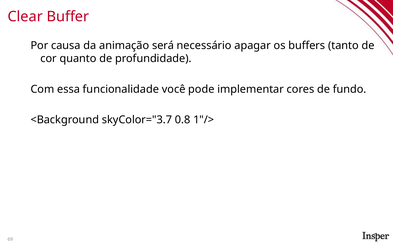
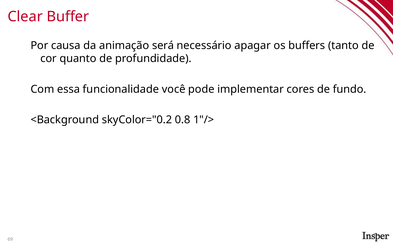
skyColor="3.7: skyColor="3.7 -> skyColor="0.2 (137, 120)
